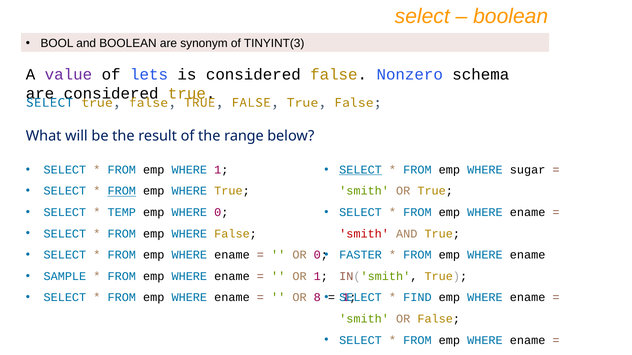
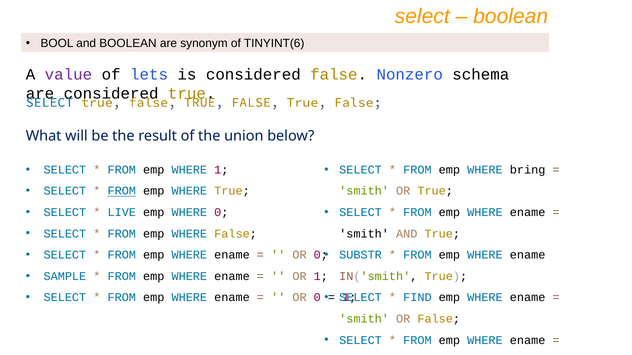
TINYINT(3: TINYINT(3 -> TINYINT(6 (274, 43)
range: range -> union (244, 136)
SELECT underline: present -> none (361, 170)
sugar: sugar -> bring (528, 170)
TEMP: TEMP -> LIVE (122, 213)
smith colour: red -> black (364, 234)
FASTER: FASTER -> SUBSTR (361, 255)
8: 8 -> 0 (317, 298)
